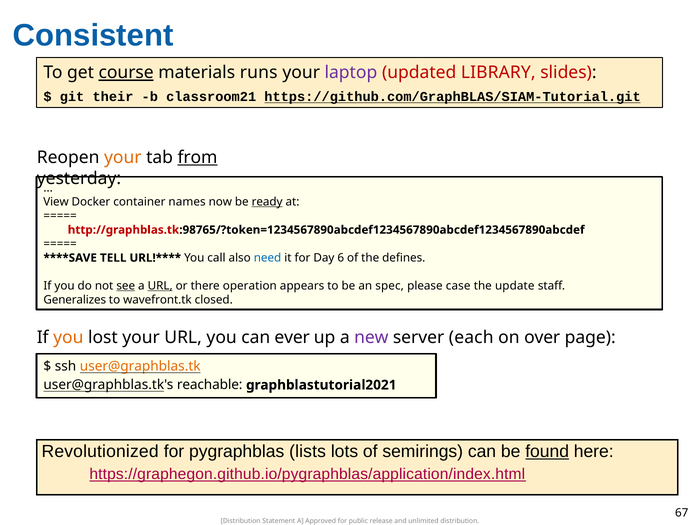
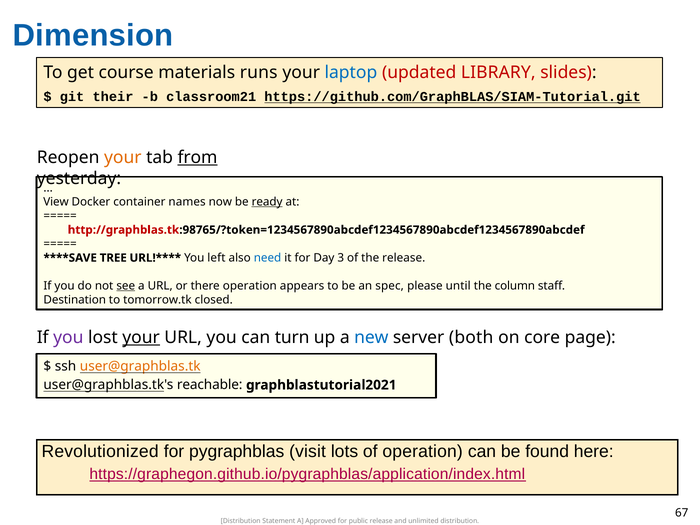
Consistent: Consistent -> Dimension (93, 36)
course underline: present -> none (126, 73)
laptop colour: purple -> blue (351, 73)
TELL: TELL -> TREE (113, 258)
call: call -> left (216, 258)
6: 6 -> 3 (341, 258)
the defines: defines -> release (404, 258)
URL underline: present -> none (160, 286)
case: case -> until (458, 286)
update: update -> column (515, 286)
Generalizes: Generalizes -> Destination (75, 300)
wavefront.tk: wavefront.tk -> tomorrow.tk (157, 300)
you colour: orange -> purple (68, 337)
your underline: none -> present (141, 337)
ever: ever -> turn (292, 337)
new colour: purple -> blue (371, 337)
each: each -> both (471, 337)
over: over -> core (542, 337)
lists: lists -> visit (308, 451)
of semirings: semirings -> operation (423, 451)
found underline: present -> none (547, 451)
